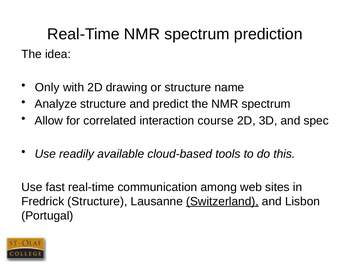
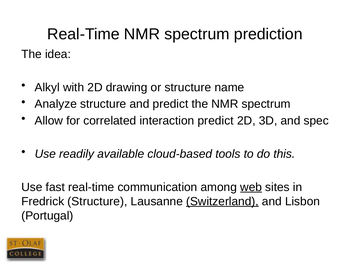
Only: Only -> Alkyl (47, 87)
interaction course: course -> predict (216, 121)
web underline: none -> present (251, 187)
